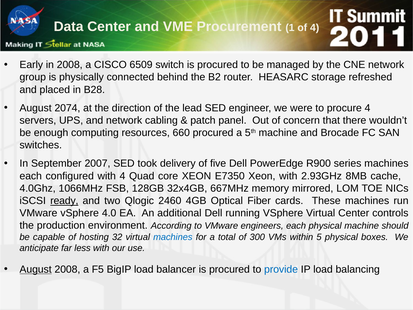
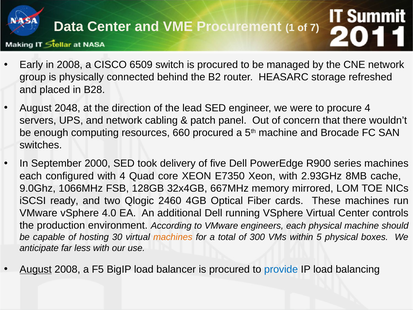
of 4: 4 -> 7 (315, 28)
2074: 2074 -> 2048 (67, 108)
2007: 2007 -> 2000 (97, 163)
4.0Ghz: 4.0Ghz -> 9.0Ghz (38, 188)
ready underline: present -> none (64, 201)
32: 32 -> 30 (117, 237)
machines colour: blue -> orange (173, 237)
